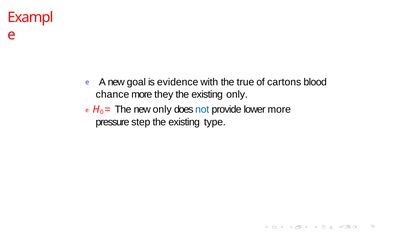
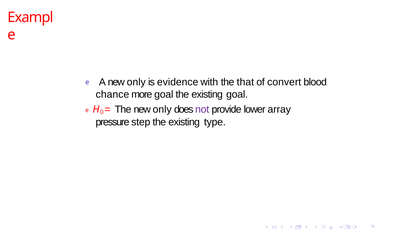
A new goal: goal -> only (136, 82)
true: true -> that (245, 82)
cartons: cartons -> convert (284, 82)
more they: they -> goal (164, 94)
existing only: only -> goal (237, 94)
not colour: blue -> purple (202, 109)
lower more: more -> array (279, 109)
